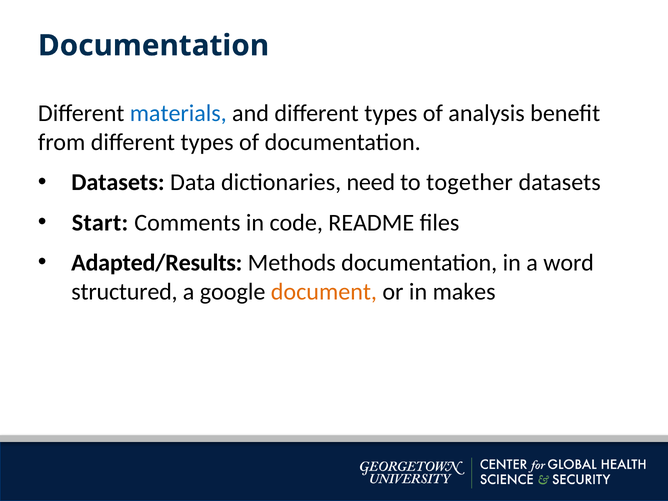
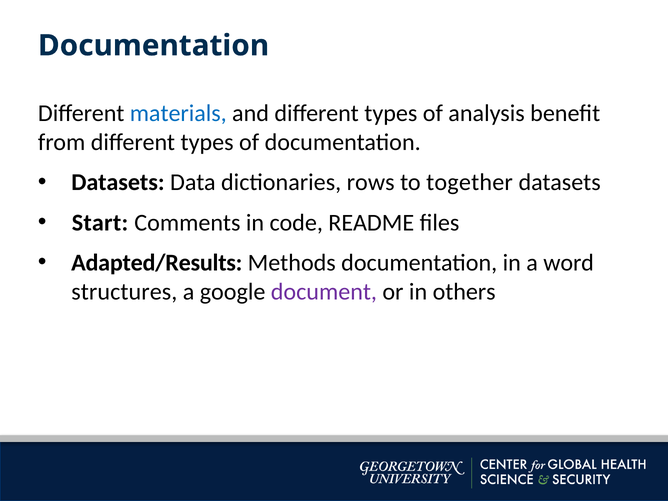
need: need -> rows (371, 182)
structured: structured -> structures (124, 292)
document colour: orange -> purple (324, 292)
makes: makes -> others (464, 292)
